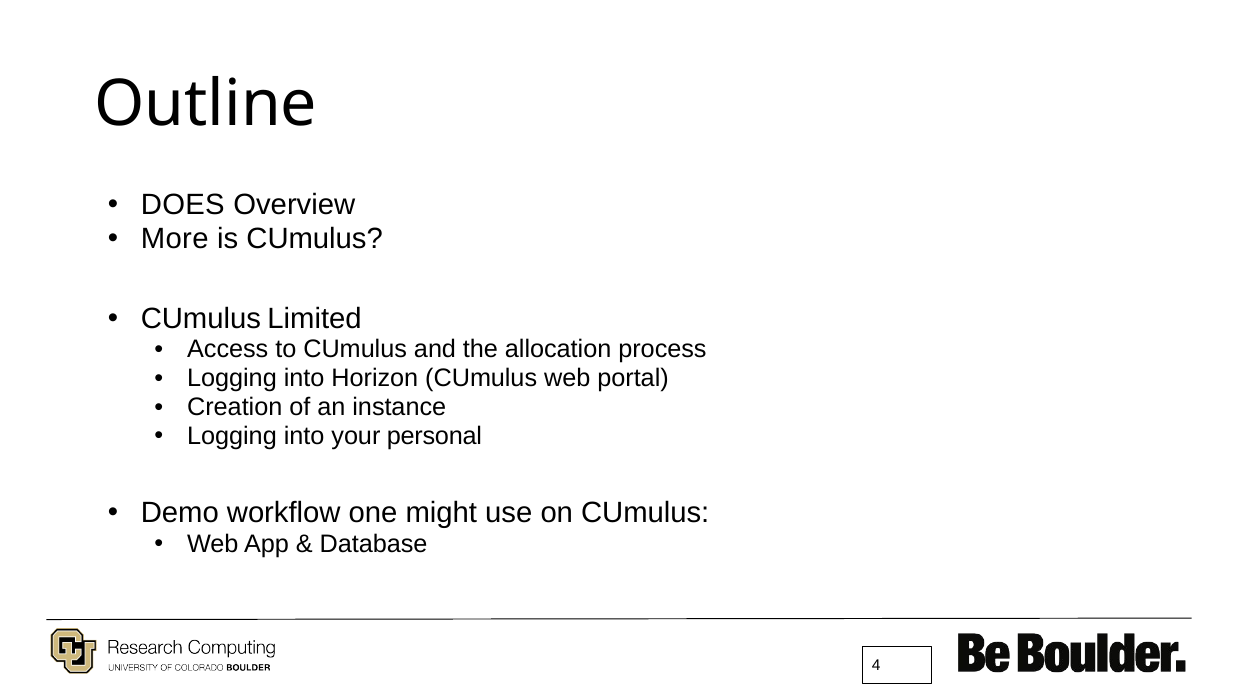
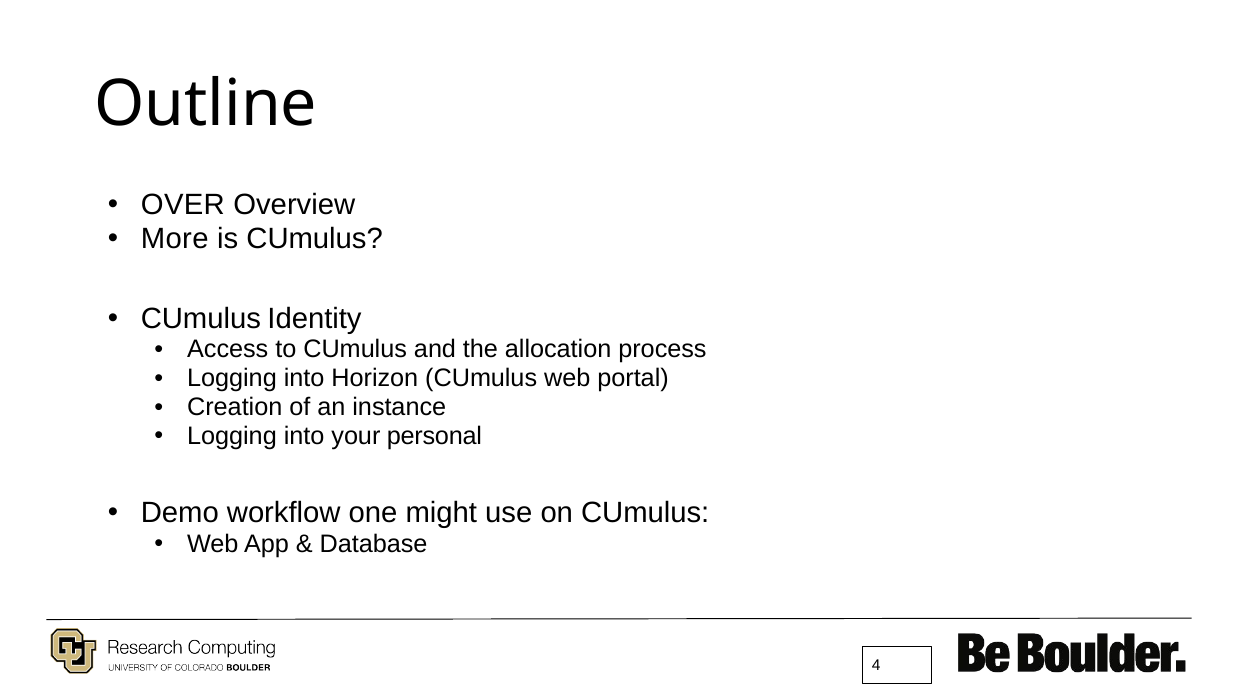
DOES: DOES -> OVER (183, 205)
Limited: Limited -> Identity (315, 318)
